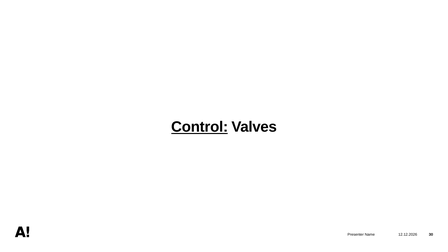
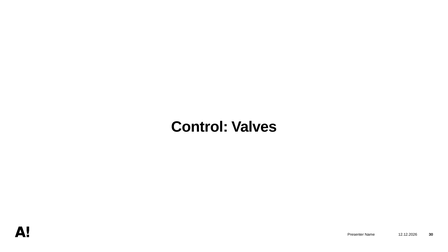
Control underline: present -> none (200, 127)
